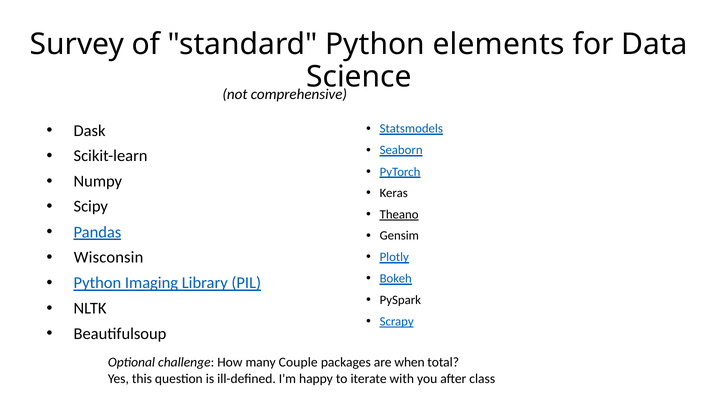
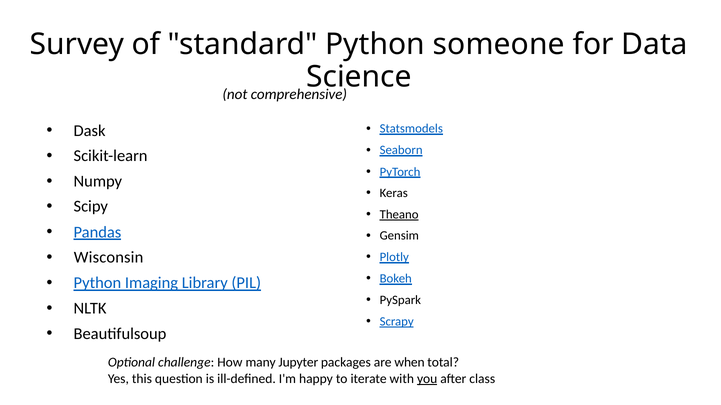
elements: elements -> someone (499, 44)
Couple: Couple -> Jupyter (298, 363)
you underline: none -> present (427, 379)
